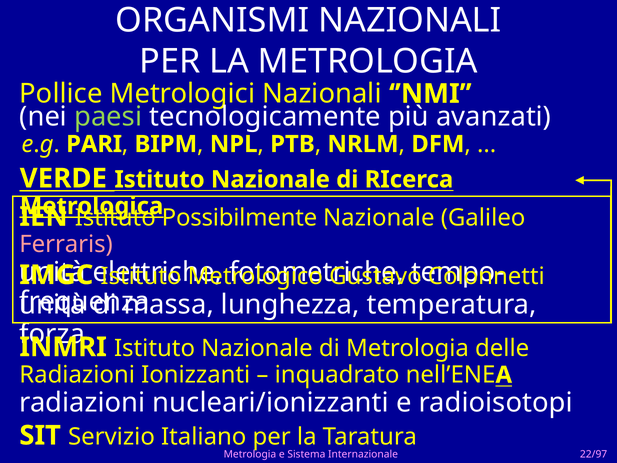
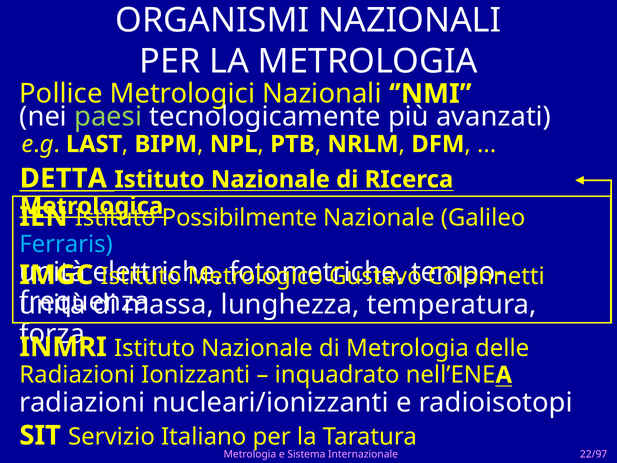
PARI: PARI -> LAST (94, 144)
VERDE: VERDE -> DETTA (63, 178)
Ferraris colour: pink -> light blue (66, 244)
